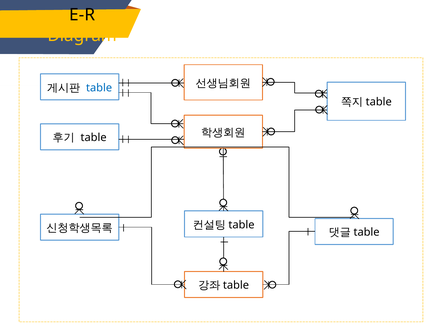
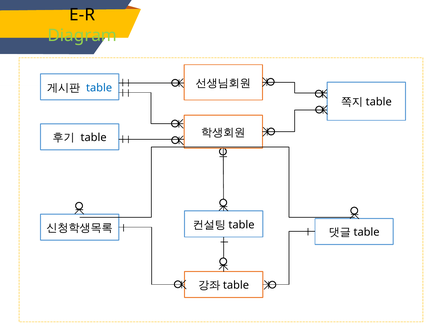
Diagram colour: yellow -> light green (82, 35)
